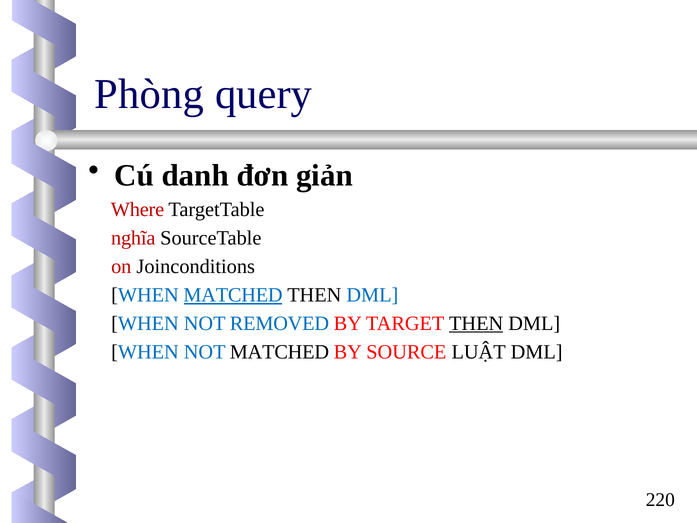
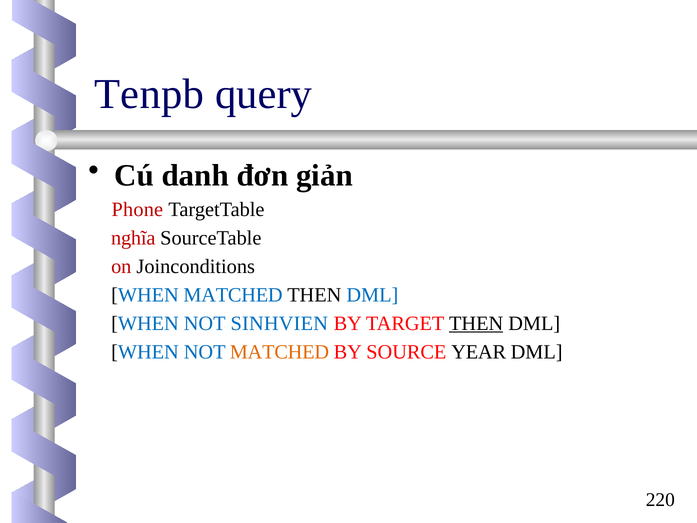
Phòng: Phòng -> Tenpb (149, 94)
Where: Where -> Phone (137, 209)
MATCHED underline: present -> none (233, 295)
REMOVED: REMOVED -> SINHVIEN (279, 323)
MATCHED colour: black -> orange (279, 352)
LUẬT: LUẬT -> YEAR (479, 352)
